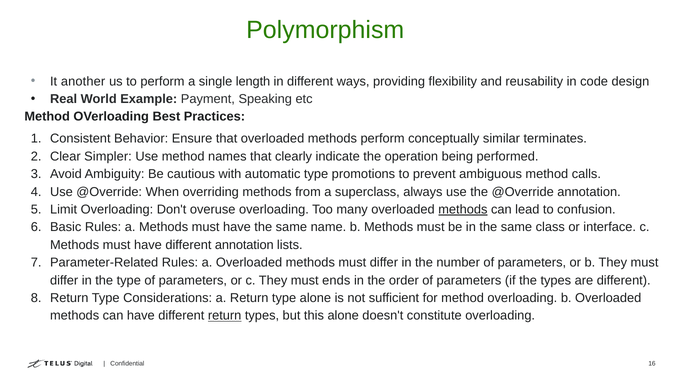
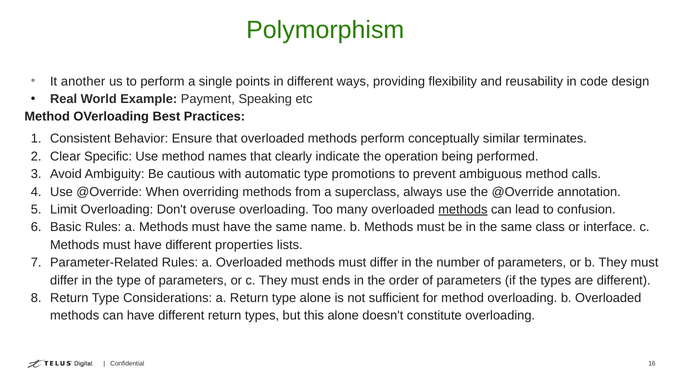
length: length -> points (253, 81)
Simpler: Simpler -> Specific (108, 156)
different annotation: annotation -> properties (244, 245)
return underline: present -> none (225, 316)
